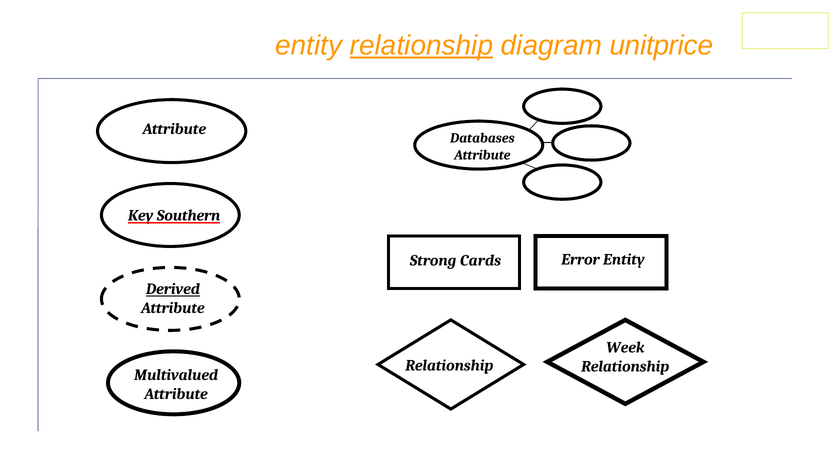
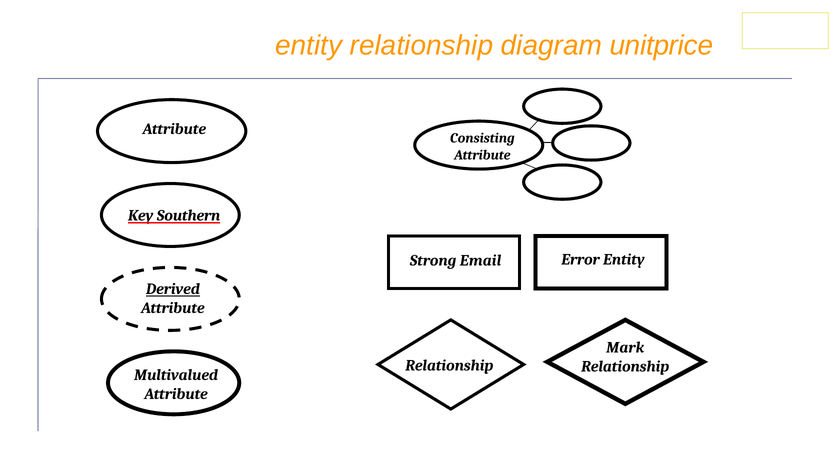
relationship underline: present -> none (421, 46)
Databases: Databases -> Consisting (482, 139)
Cards: Cards -> Email (481, 261)
Week: Week -> Mark (625, 348)
